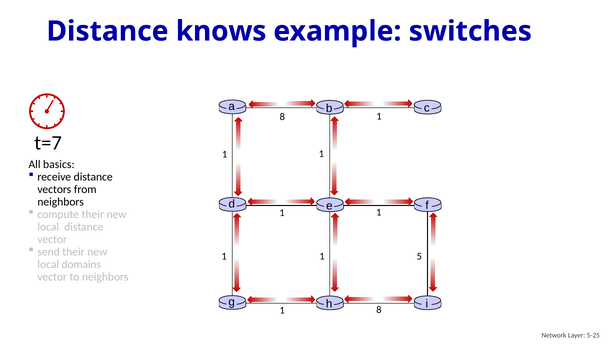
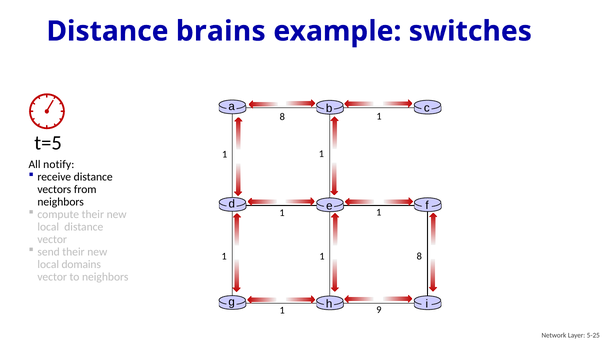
knows: knows -> brains (221, 31)
t=7: t=7 -> t=5 (48, 143)
basics: basics -> notify (59, 164)
1 5: 5 -> 8 (419, 256)
1 8: 8 -> 9 (379, 309)
